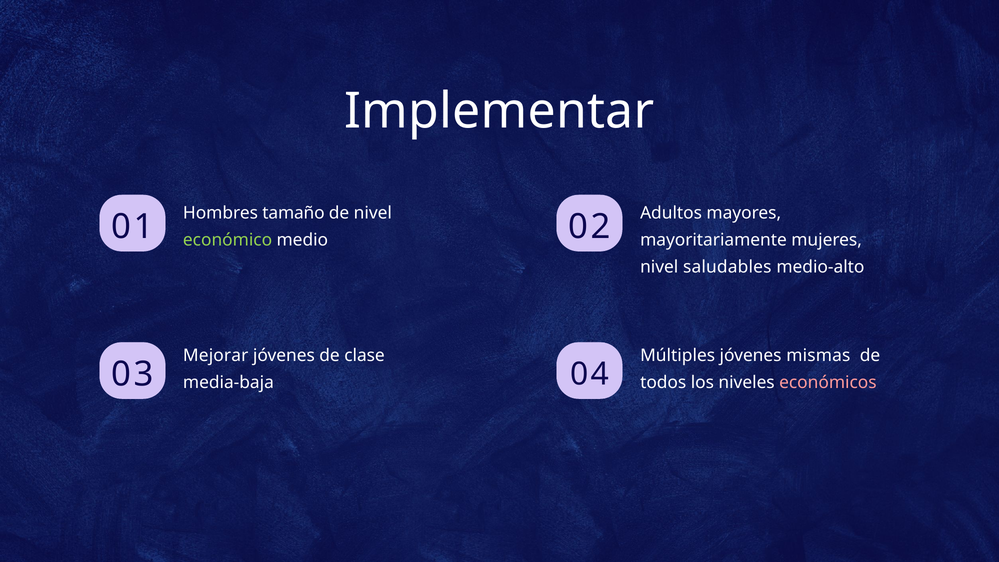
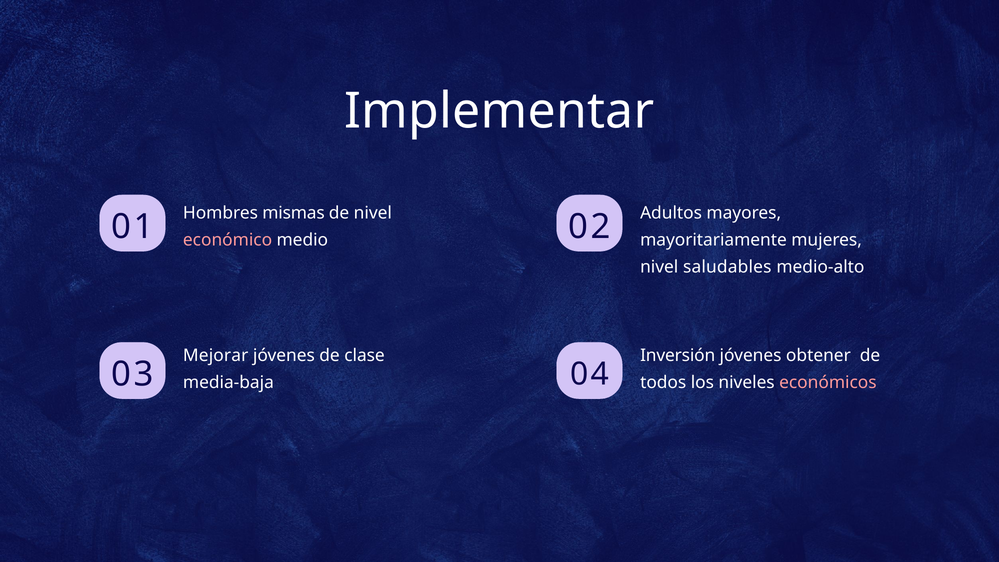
tamaño: tamaño -> mismas (294, 213)
económico colour: light green -> pink (228, 240)
Múltiples: Múltiples -> Inversión (678, 355)
mismas: mismas -> obtener (818, 355)
